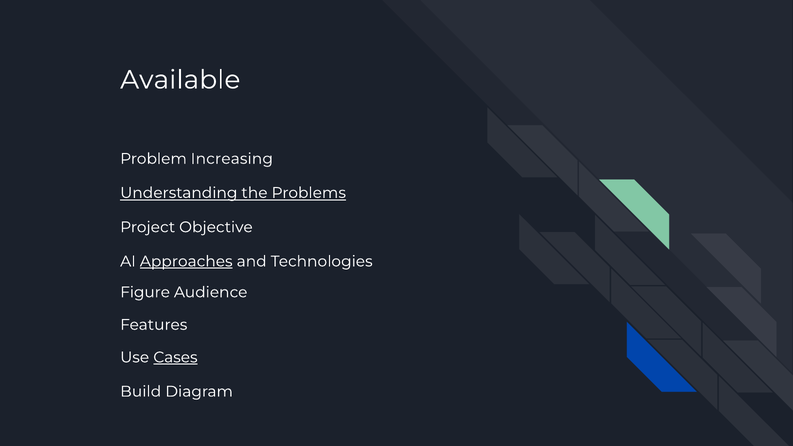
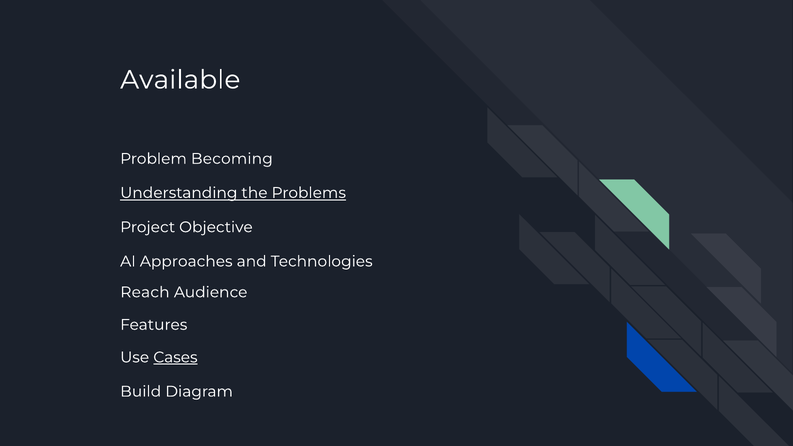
Increasing: Increasing -> Becoming (232, 159)
Approaches underline: present -> none (186, 261)
Figure: Figure -> Reach (145, 292)
